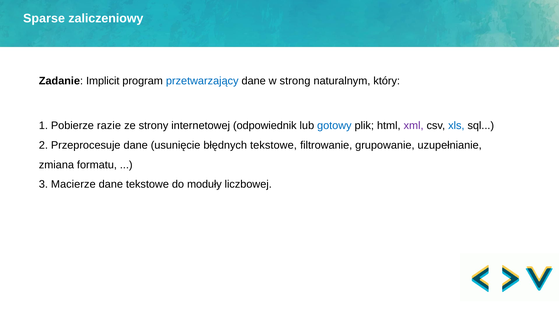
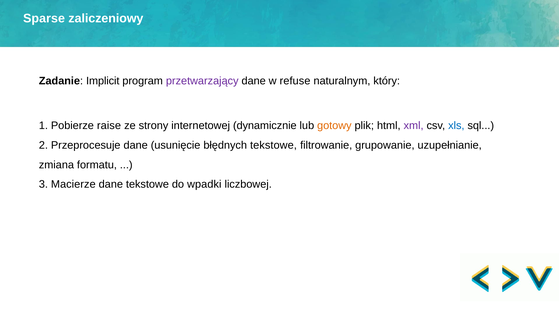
przetwarzający colour: blue -> purple (202, 81)
strong: strong -> refuse (295, 81)
razie: razie -> raise (109, 126)
odpowiednik: odpowiednik -> dynamicznie (265, 126)
gotowy colour: blue -> orange (334, 126)
moduły: moduły -> wpadki (204, 185)
